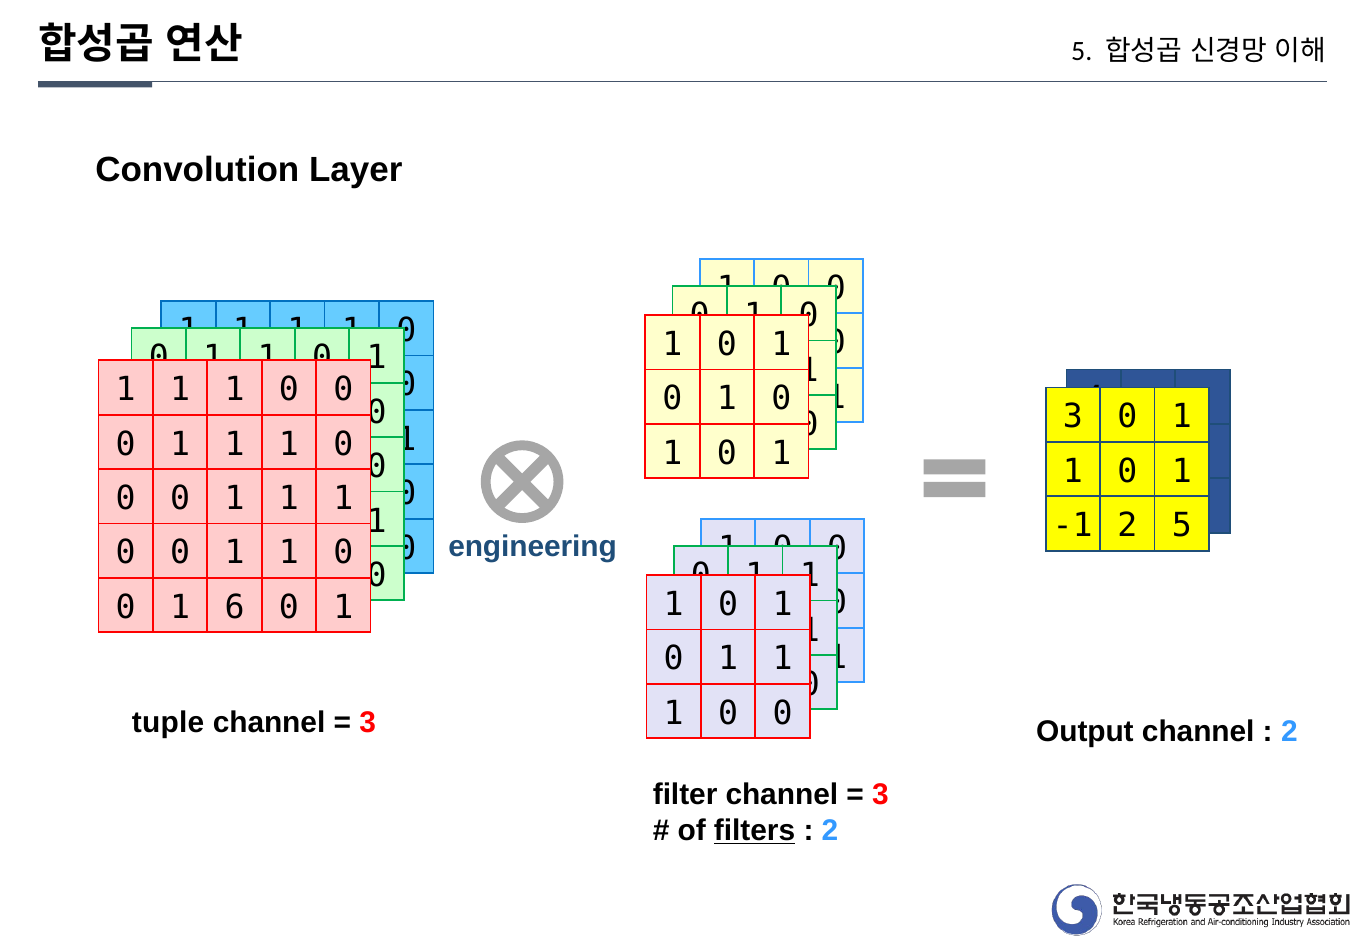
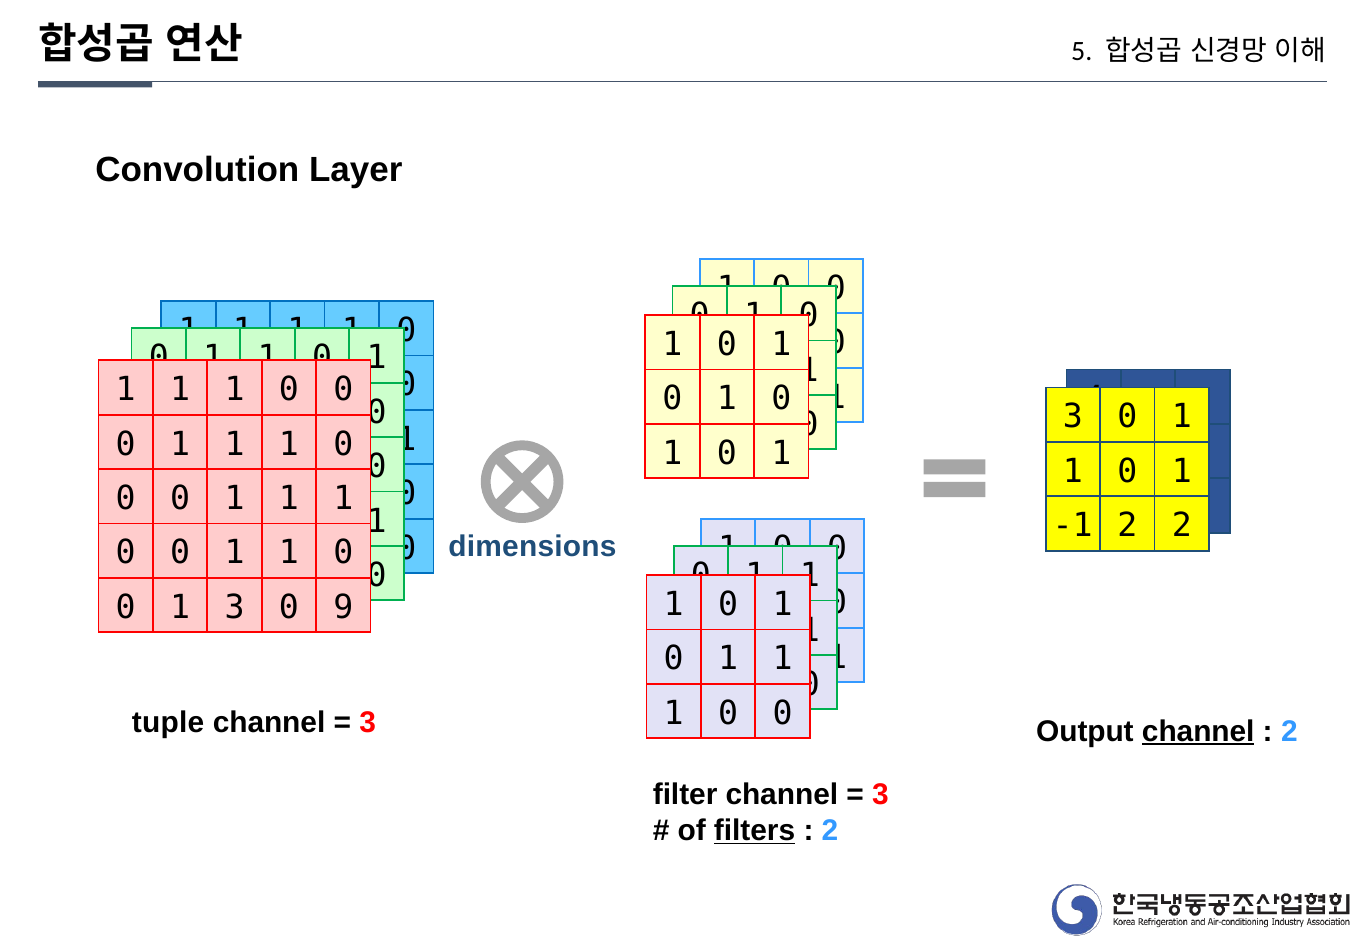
2 5: 5 -> 2 (1182, 526)
engineering: engineering -> dimensions (532, 547)
1 6: 6 -> 3 (235, 608)
1: 1 -> 9 (343, 608)
channel underline: none -> present (1198, 732)
